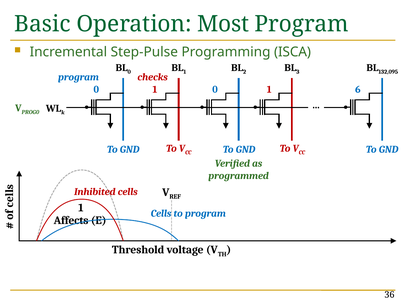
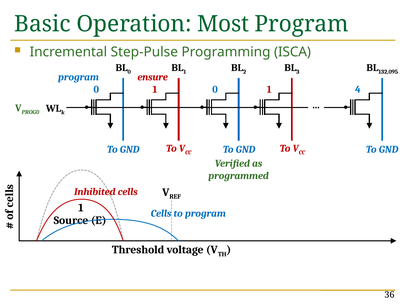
checks: checks -> ensure (153, 77)
6: 6 -> 4 (358, 89)
Affects: Affects -> Source (71, 220)
